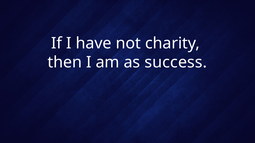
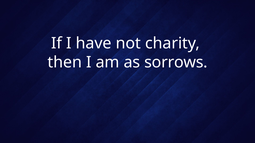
success: success -> sorrows (176, 62)
